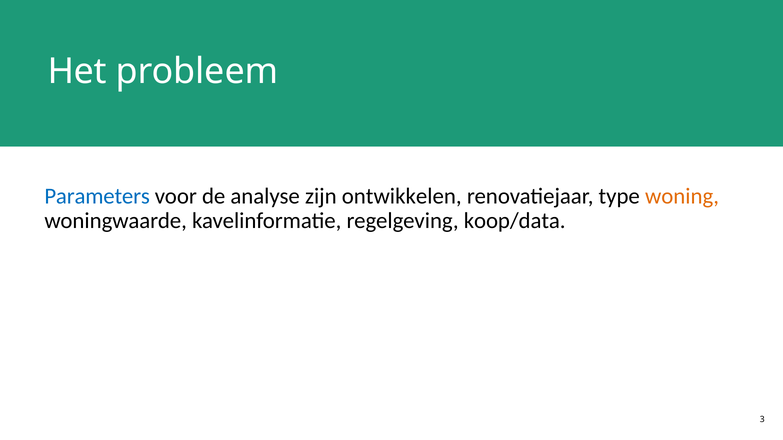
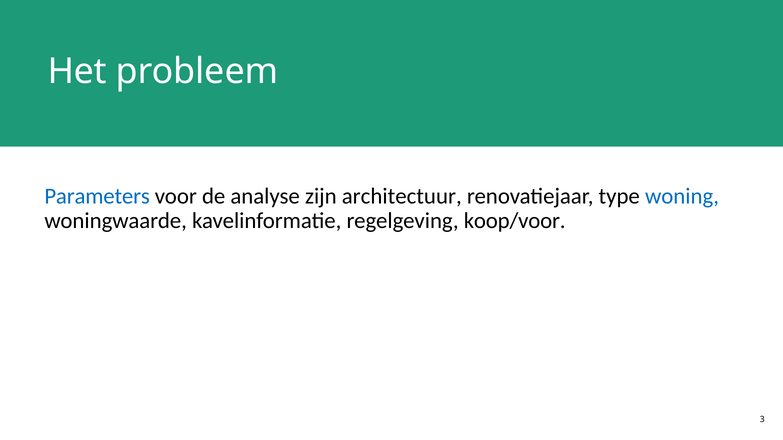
ontwikkelen: ontwikkelen -> architectuur (402, 196)
woning colour: orange -> blue (682, 196)
koop/data: koop/data -> koop/voor (515, 221)
